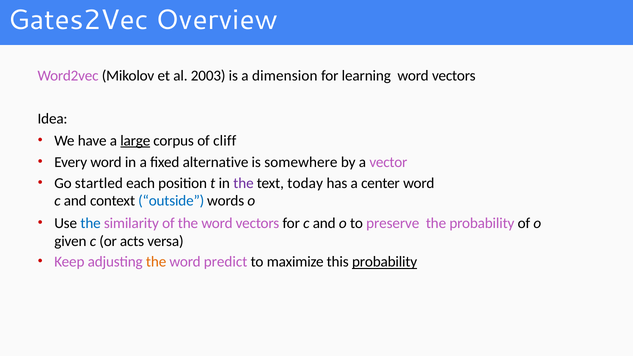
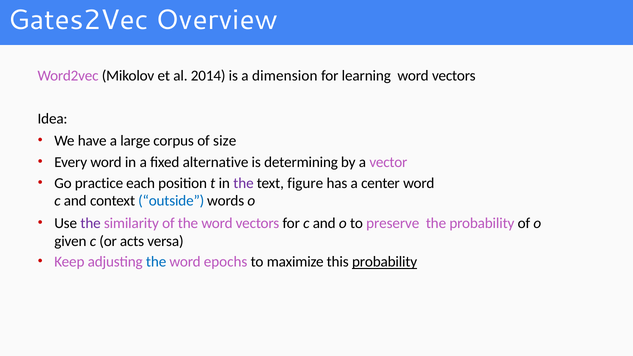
2003: 2003 -> 2014 (208, 76)
large underline: present -> none (135, 141)
cliff: cliff -> size (225, 141)
somewhere: somewhere -> determining (301, 162)
startled: startled -> practice (99, 183)
today: today -> figure (305, 183)
the colour: blue -> purple (91, 223)
the colour: orange -> blue (156, 262)
predict: predict -> epochs (226, 262)
